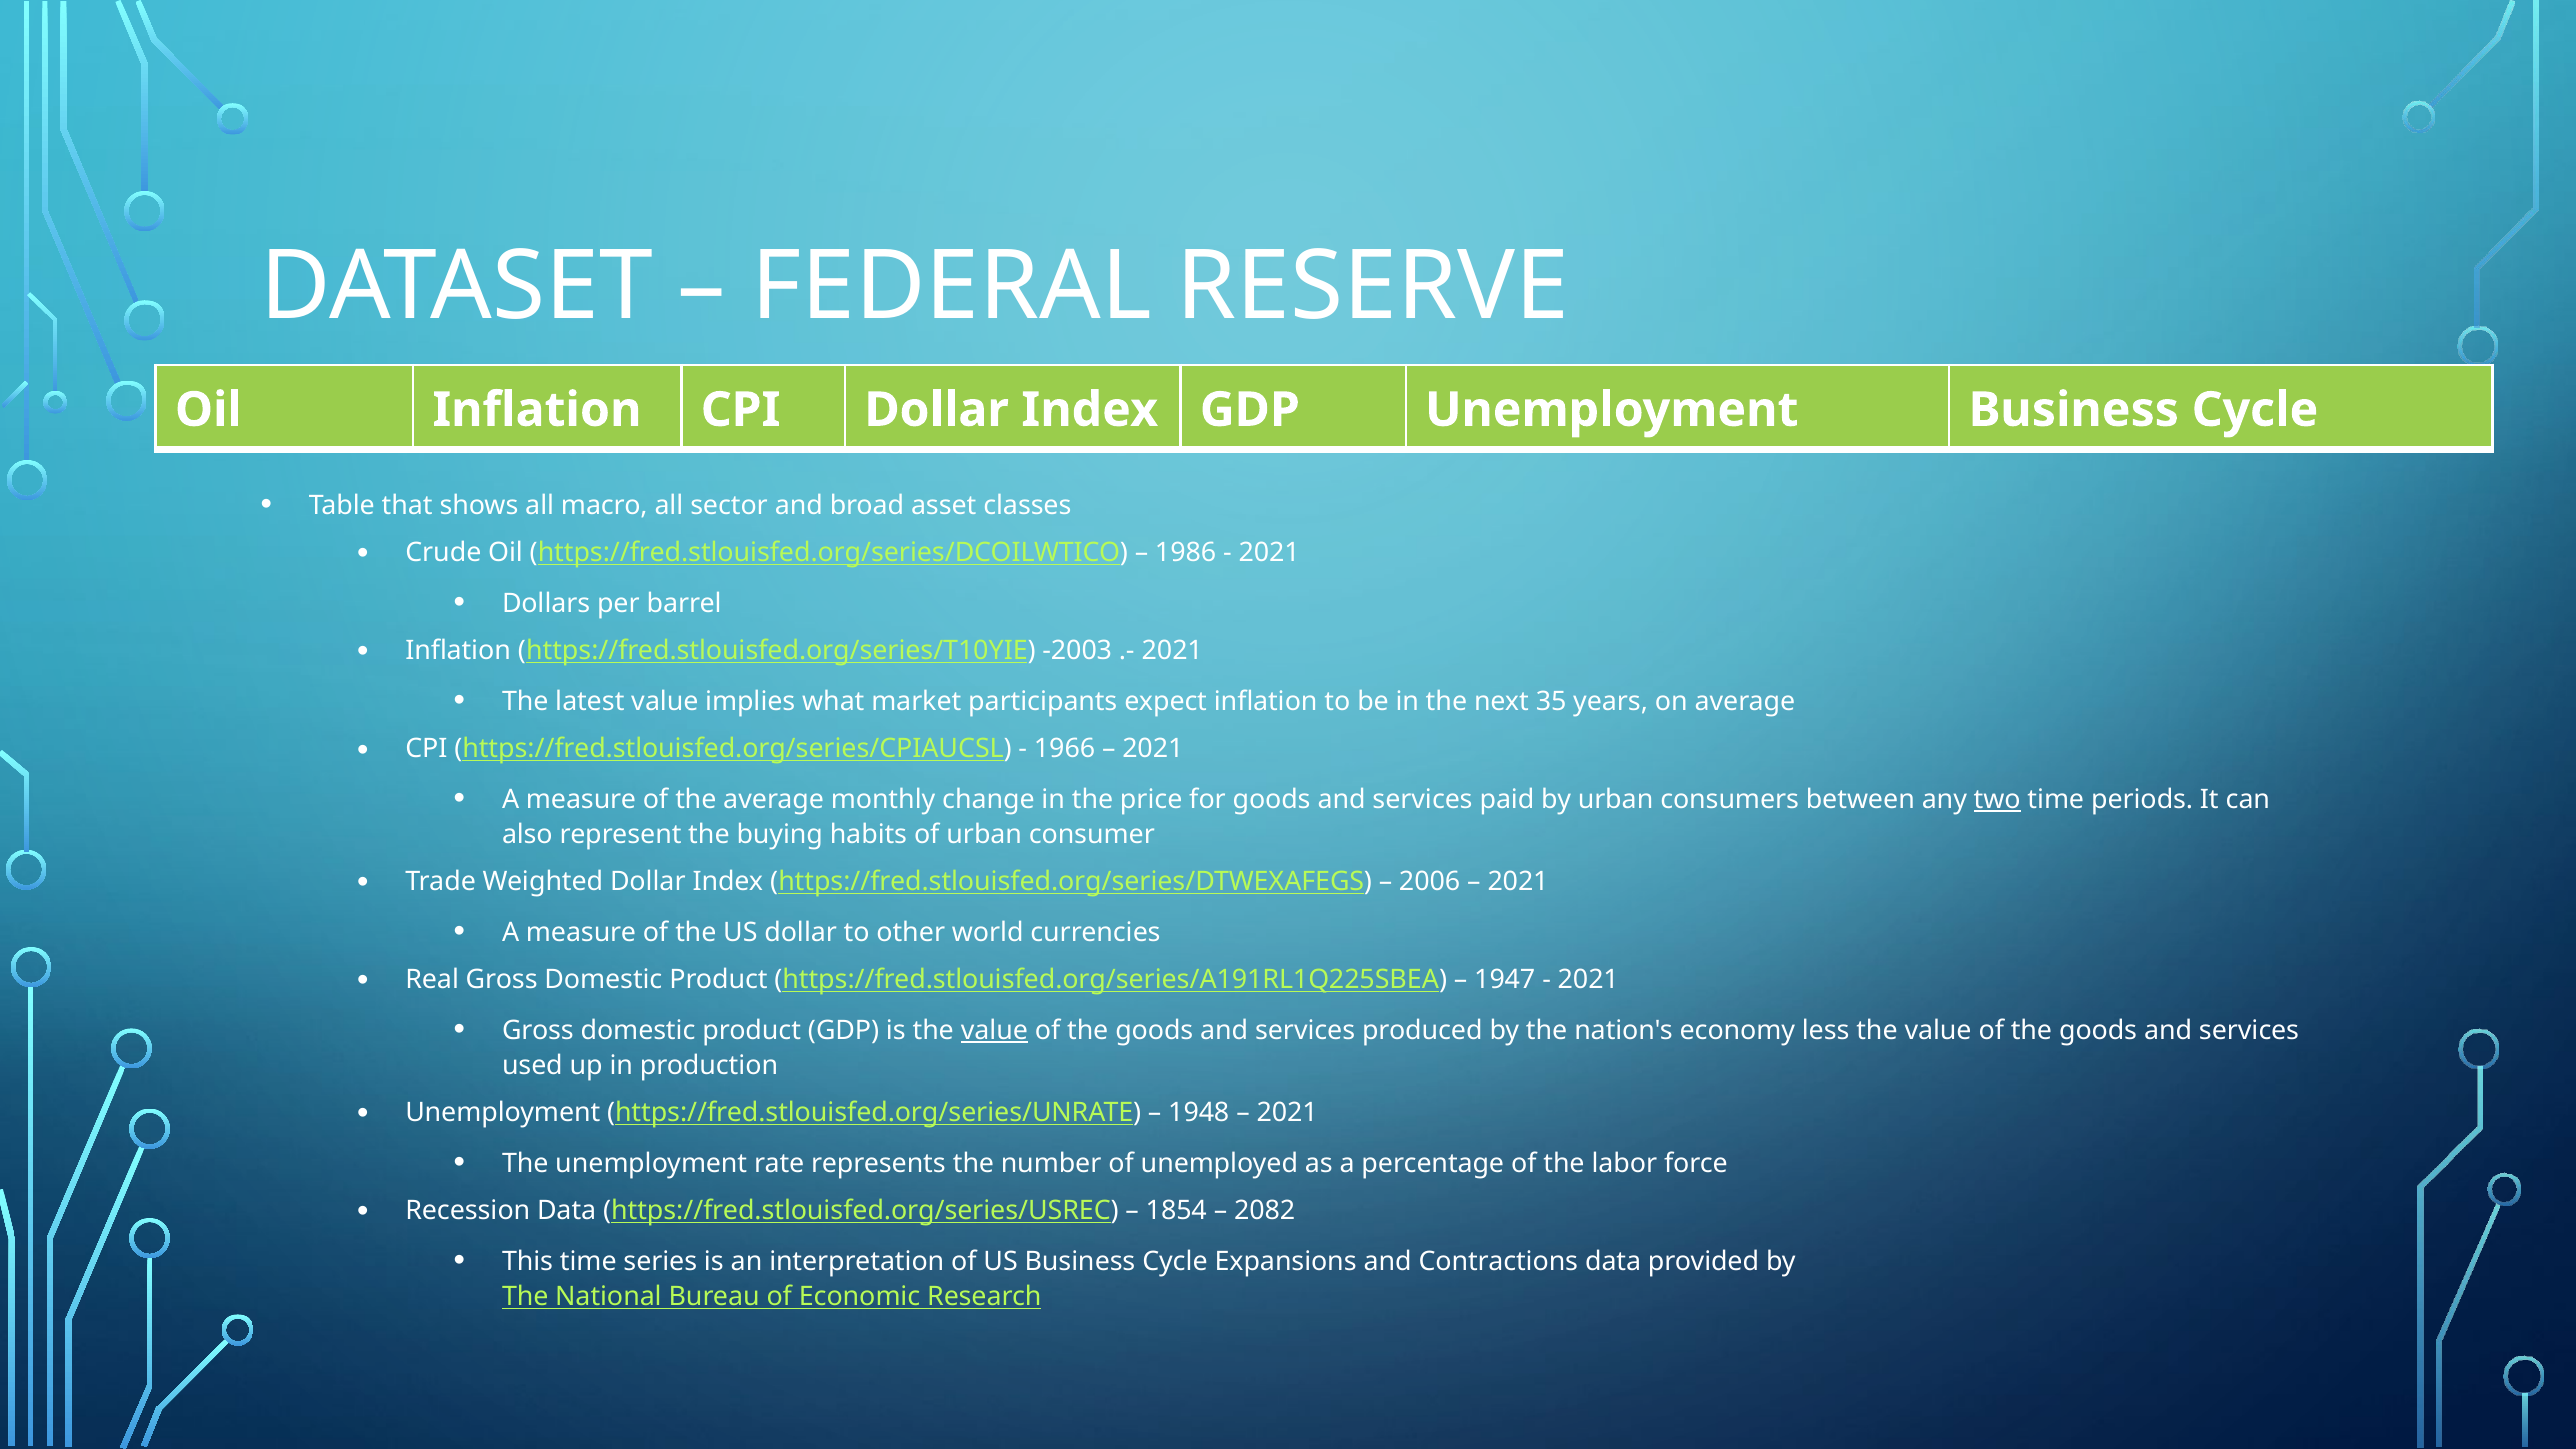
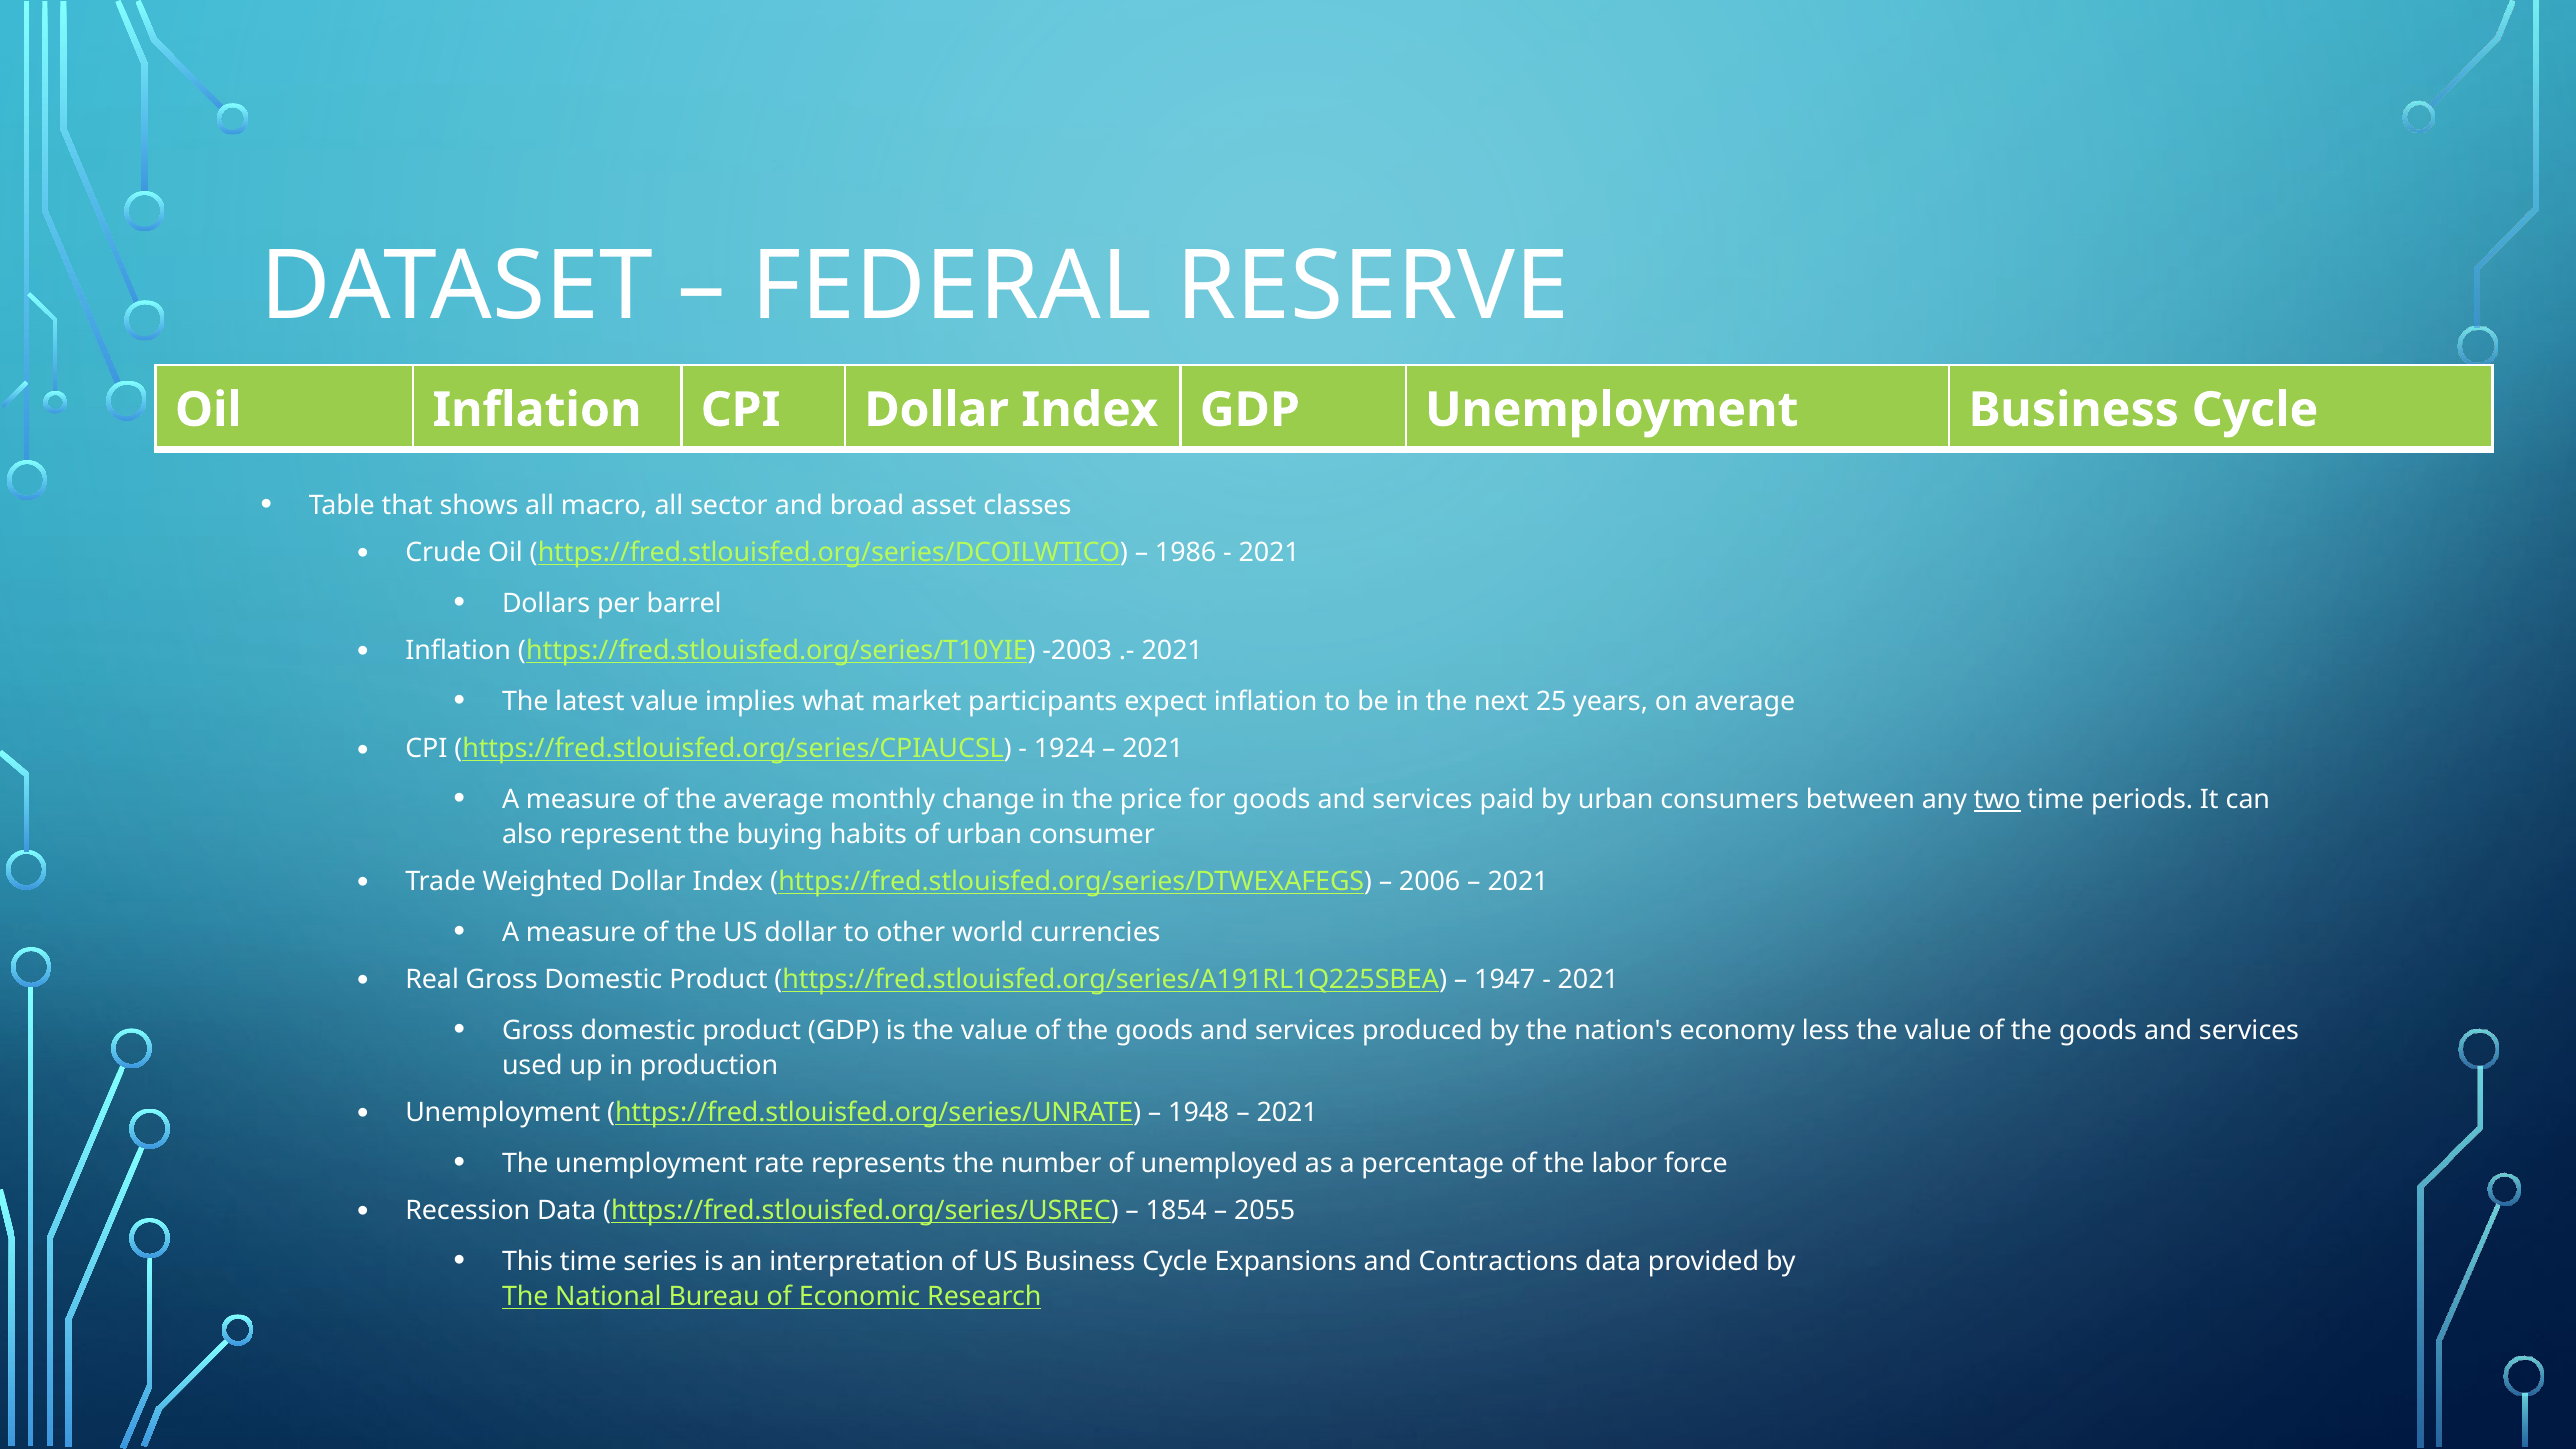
35: 35 -> 25 (1551, 702)
1966: 1966 -> 1924 (1065, 749)
value underline: present -> none (994, 1030)
2082: 2082 -> 2055 (1265, 1210)
